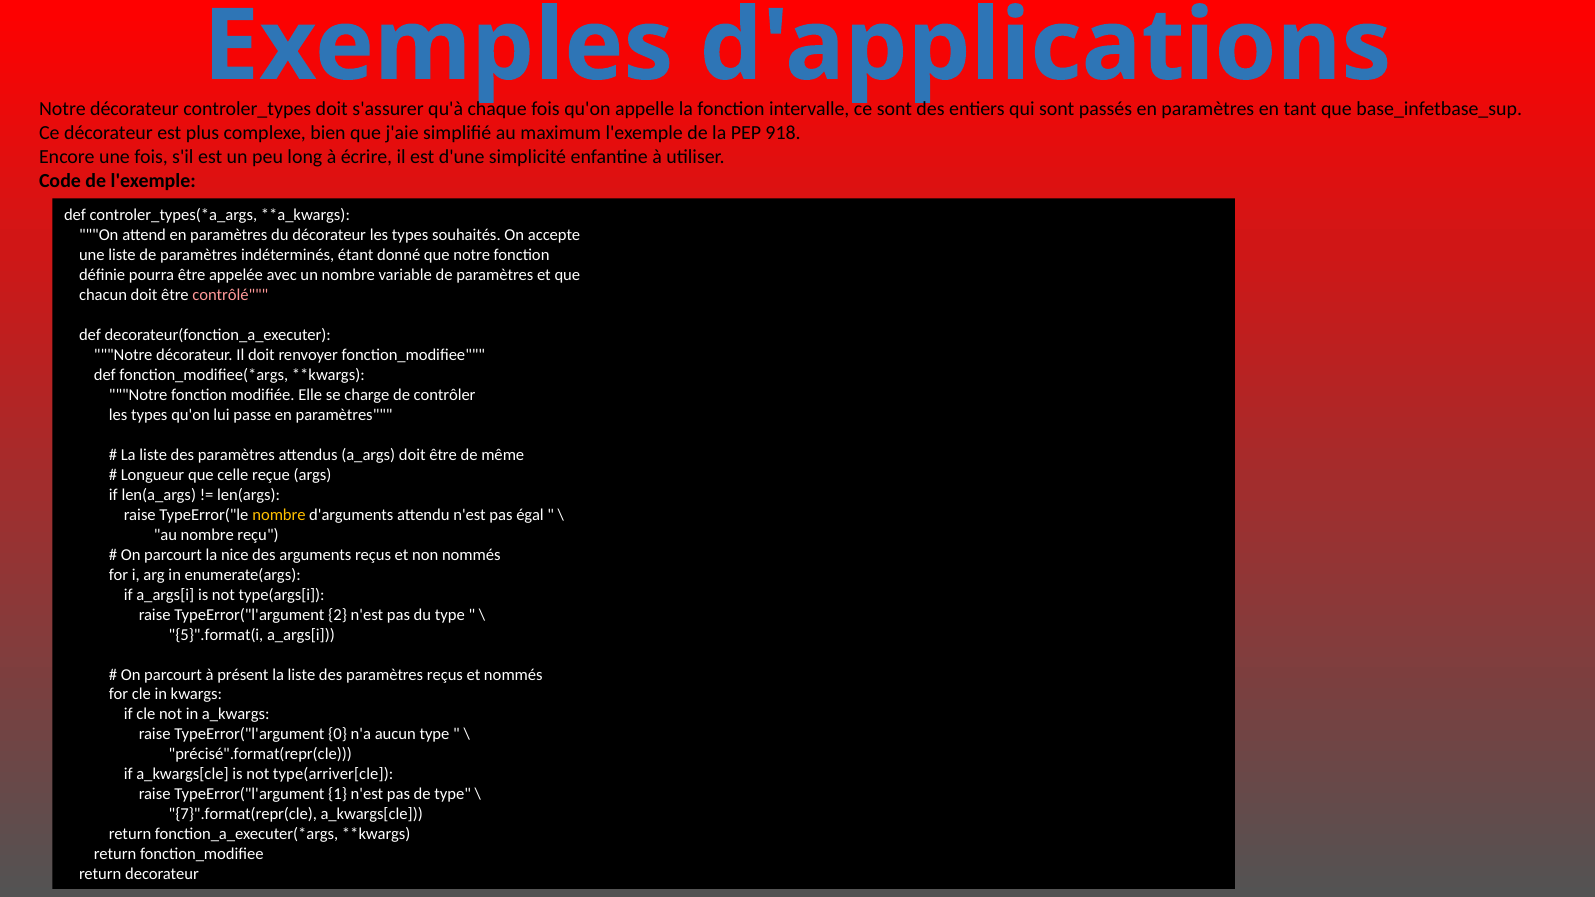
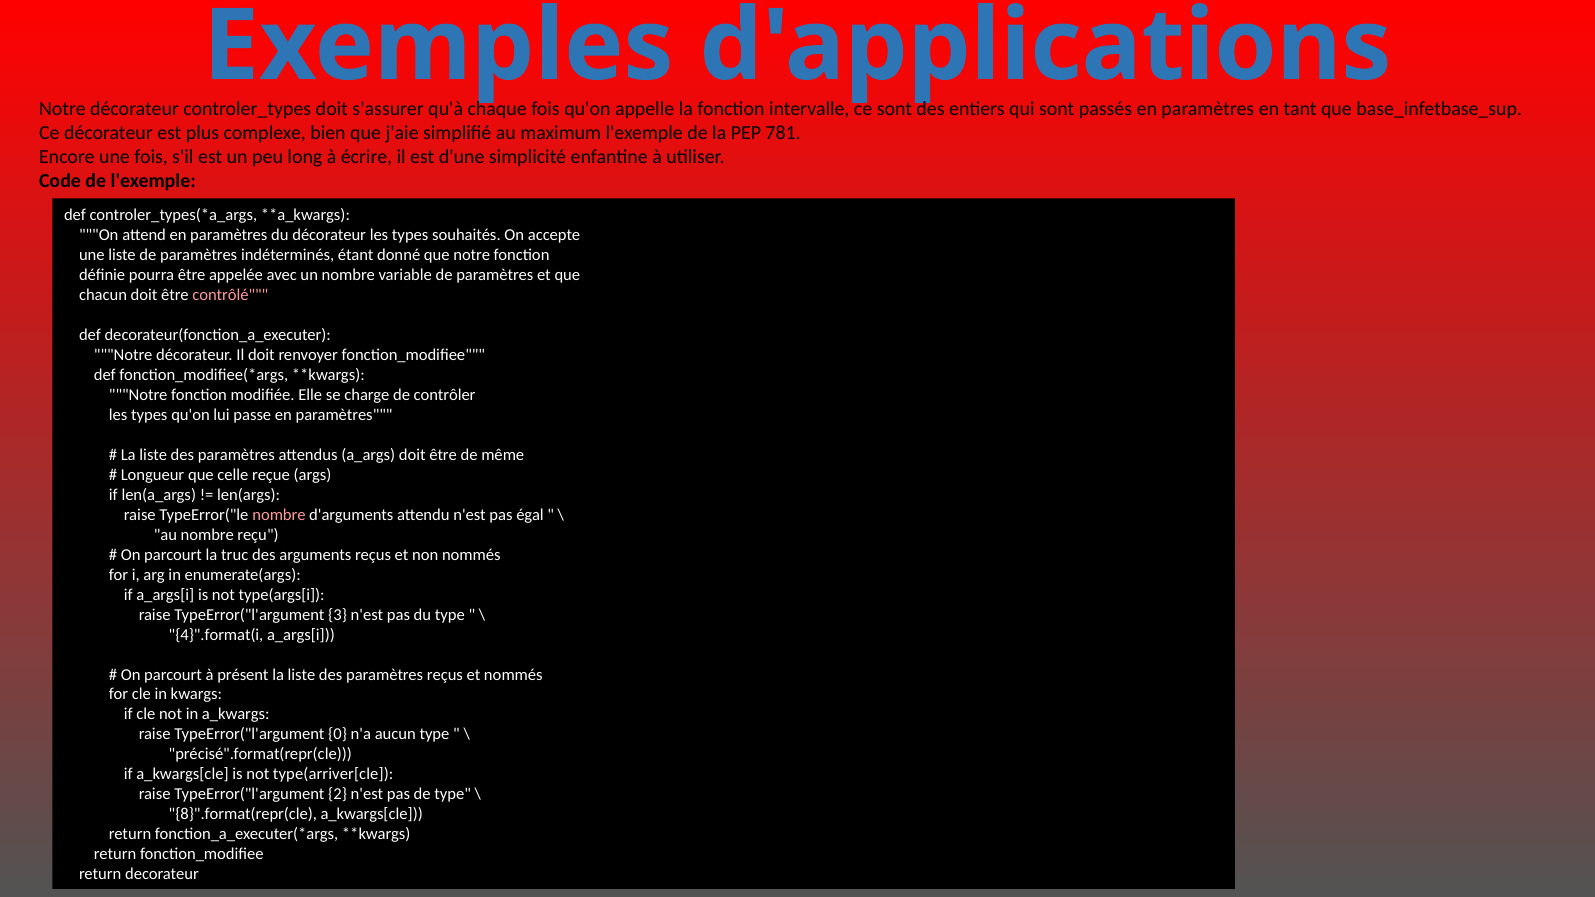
918: 918 -> 781 (783, 133)
nombre colour: yellow -> pink (279, 515)
nice: nice -> truc (235, 555)
2: 2 -> 3 (338, 615)
5}".format(i: 5}".format(i -> 4}".format(i (216, 635)
1: 1 -> 2 (338, 794)
7}".format(repr(cle: 7}".format(repr(cle -> 8}".format(repr(cle (243, 814)
